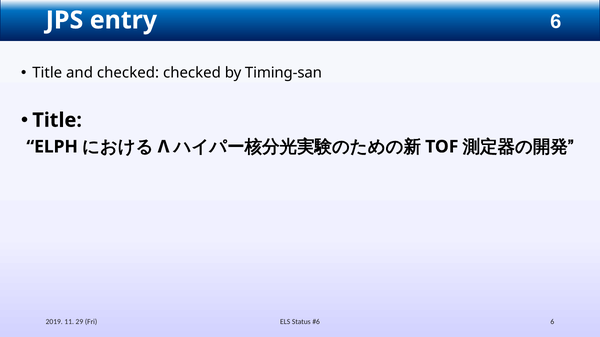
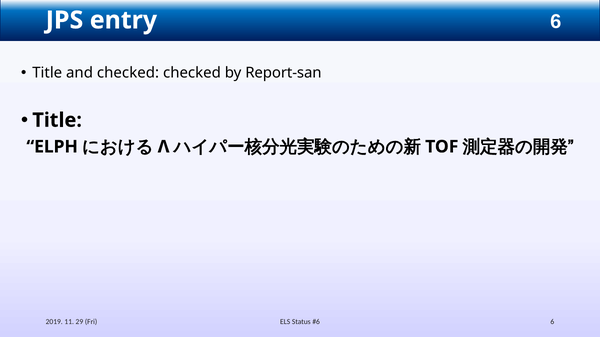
Timing-san: Timing-san -> Report-san (283, 73)
